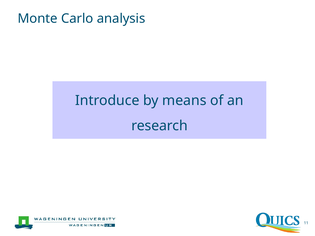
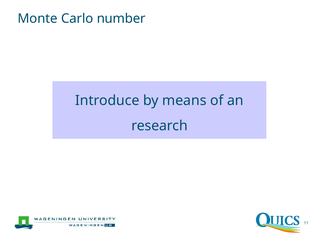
analysis: analysis -> number (121, 18)
